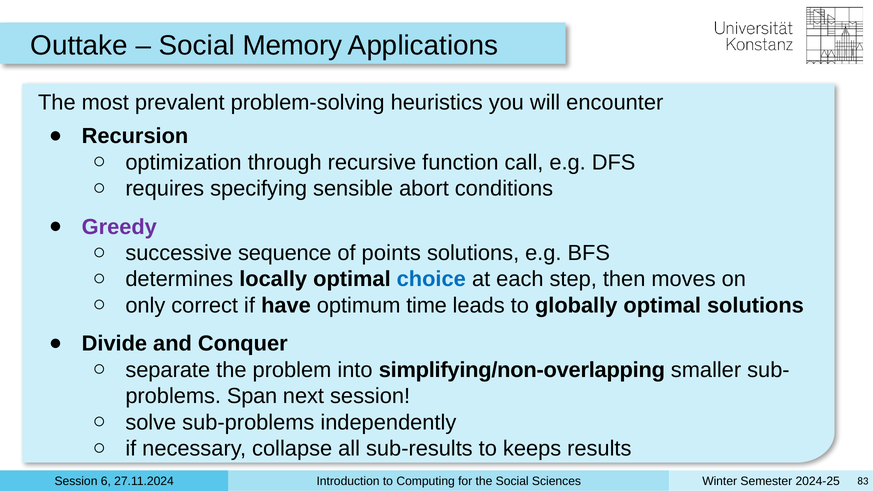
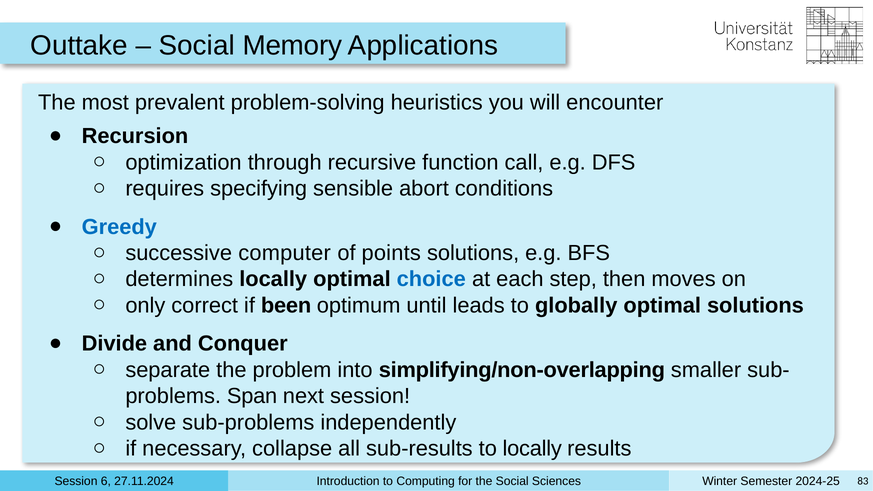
Greedy colour: purple -> blue (119, 227)
sequence: sequence -> computer (285, 253)
have: have -> been (286, 305)
time: time -> until (426, 305)
to keeps: keeps -> locally (532, 449)
